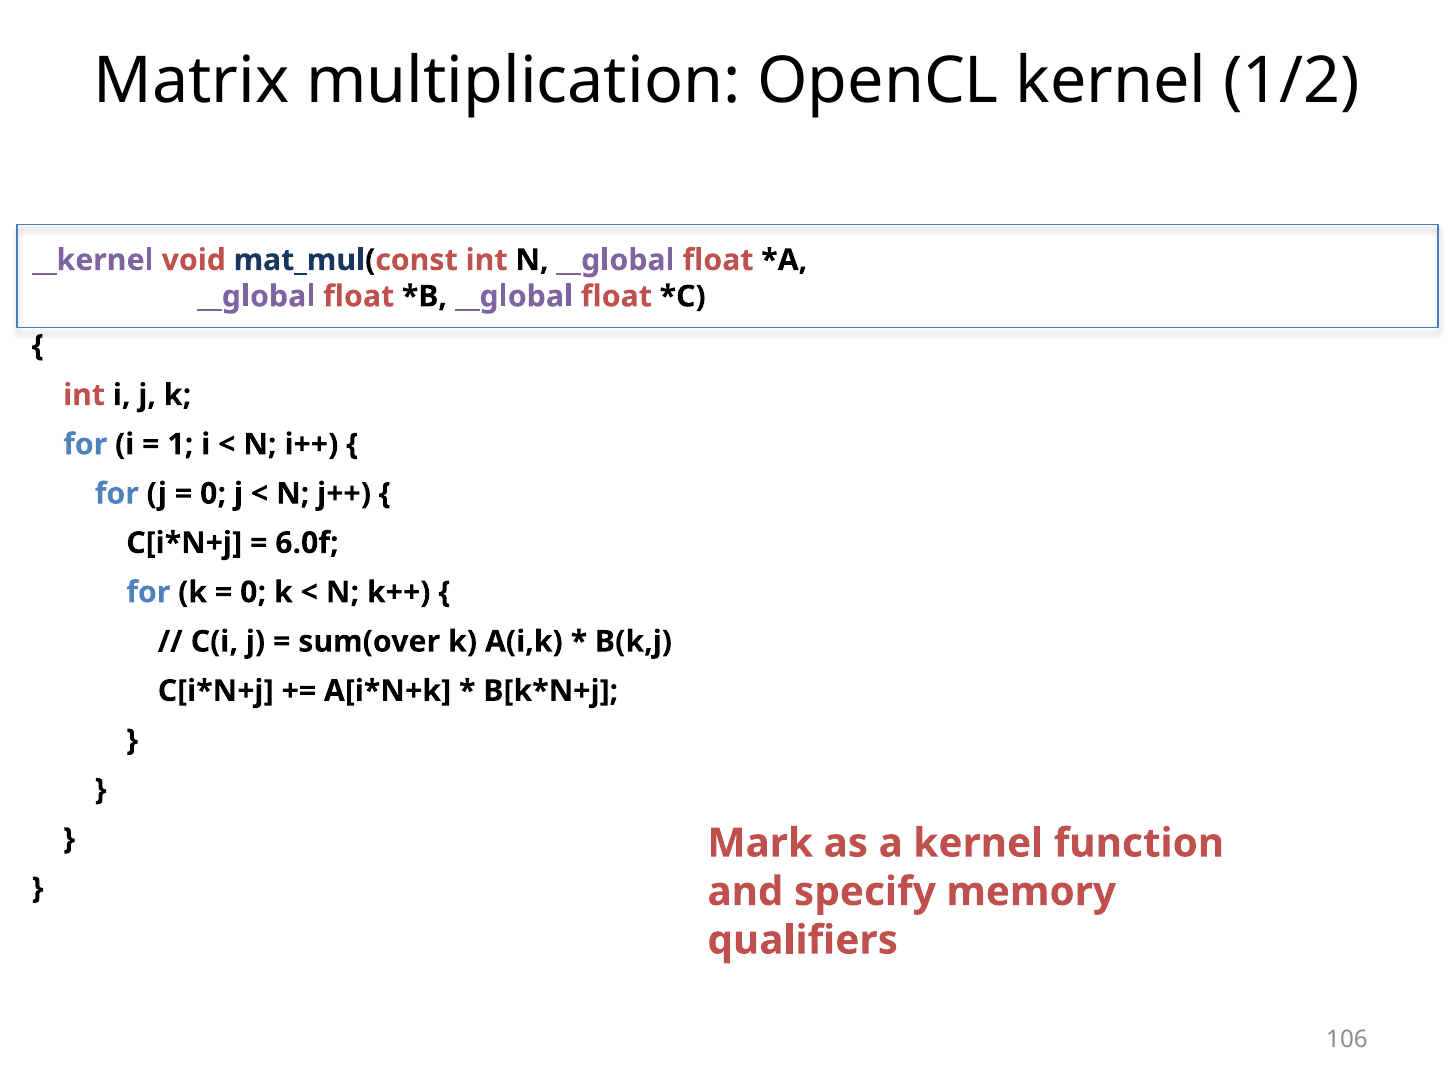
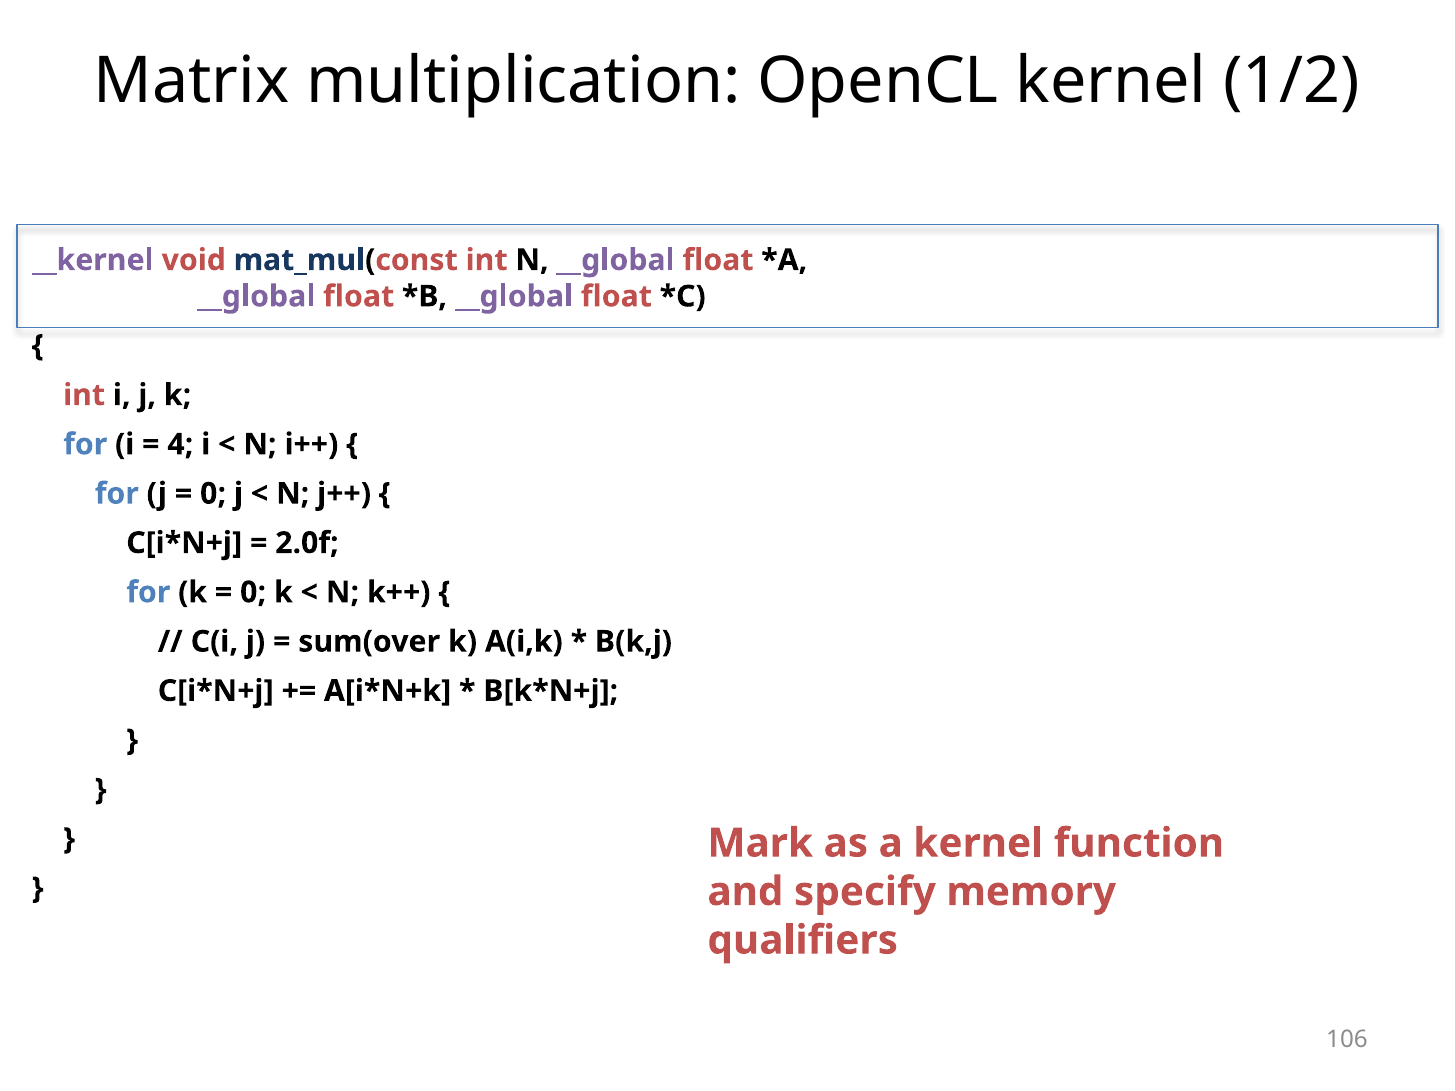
1: 1 -> 4 (180, 444)
6.0f: 6.0f -> 2.0f (307, 543)
